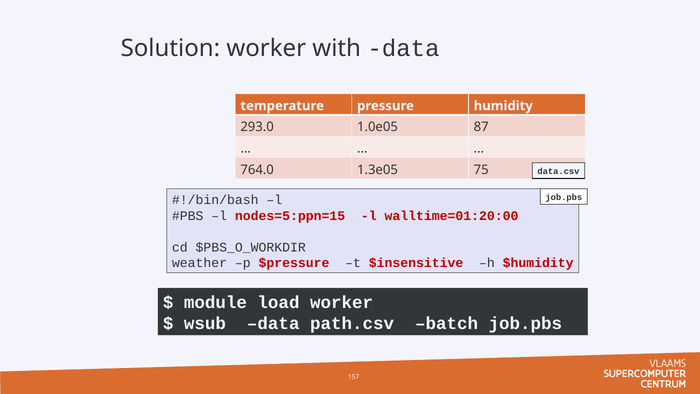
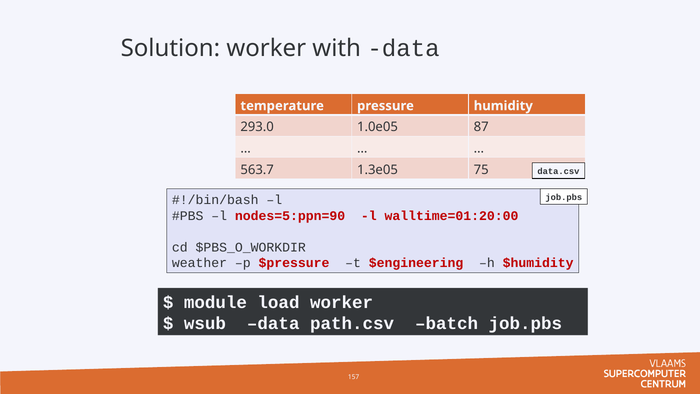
764.0: 764.0 -> 563.7 (257, 170)
nodes=5:ppn=15: nodes=5:ppn=15 -> nodes=5:ppn=90 (290, 216)
$insensitive: $insensitive -> $engineering (416, 263)
